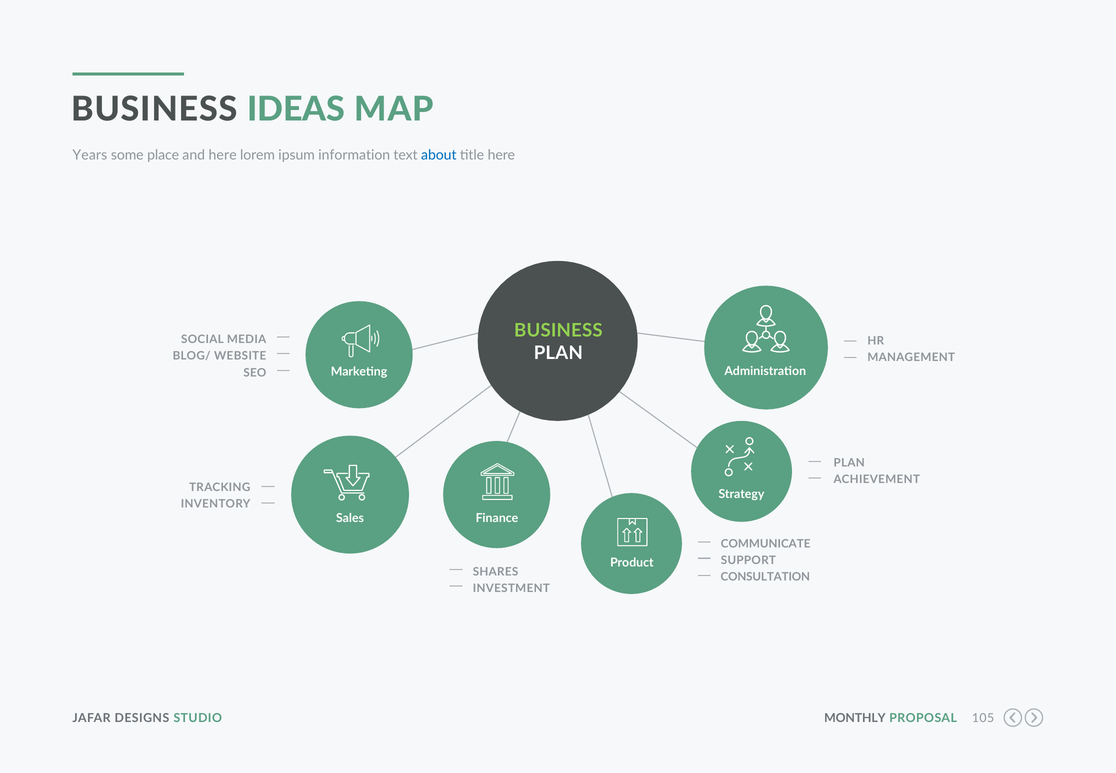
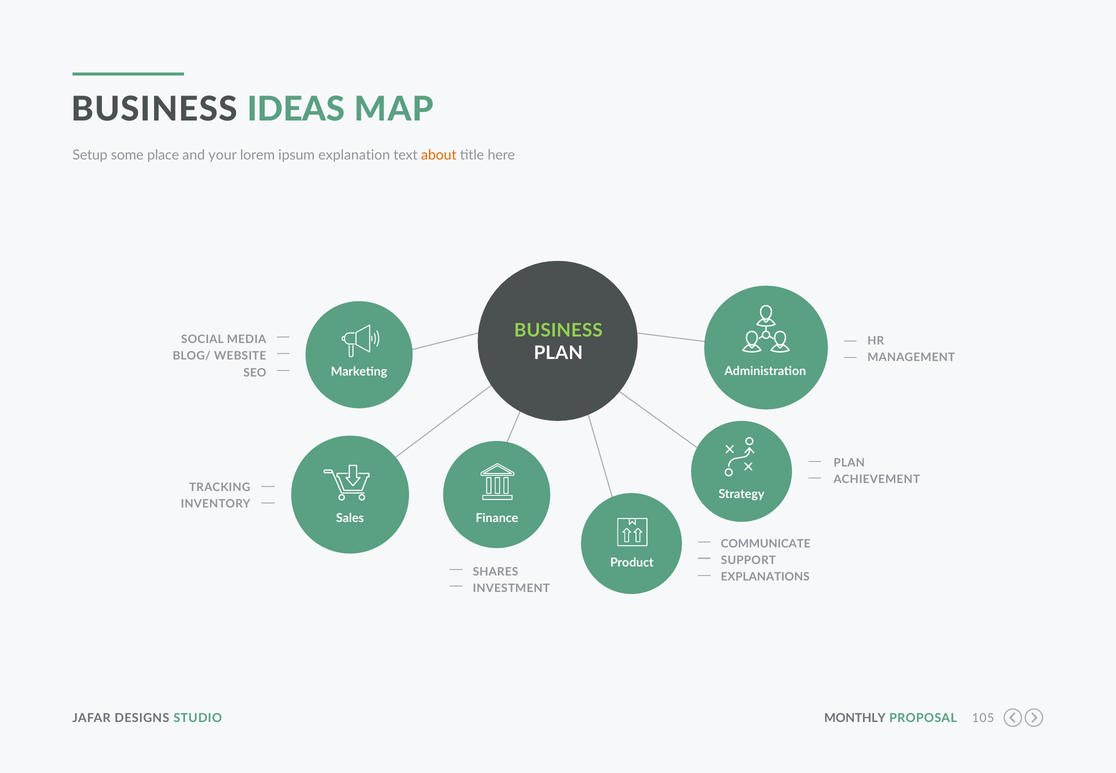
Years: Years -> Setup (90, 155)
and here: here -> your (223, 155)
information: information -> explanation (354, 155)
about colour: blue -> orange (439, 155)
CONSULTATION: CONSULTATION -> EXPLANATIONS (765, 577)
